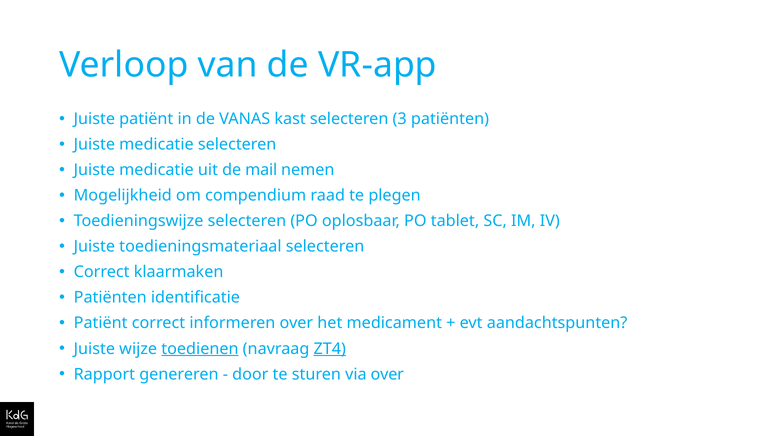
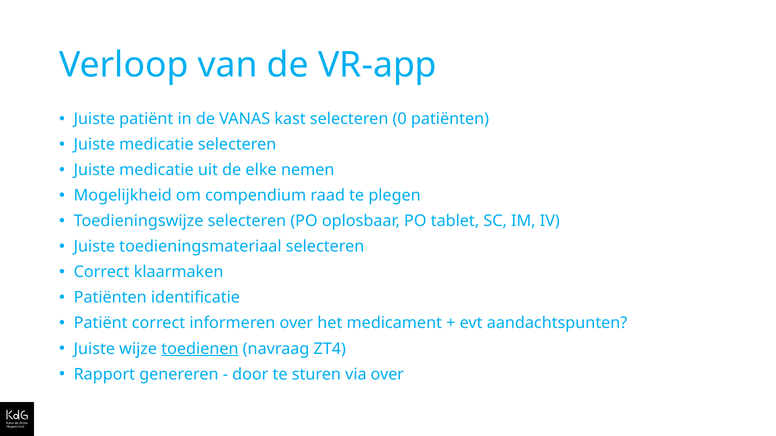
3: 3 -> 0 (400, 119)
mail: mail -> elke (261, 170)
ZT4 underline: present -> none (330, 349)
